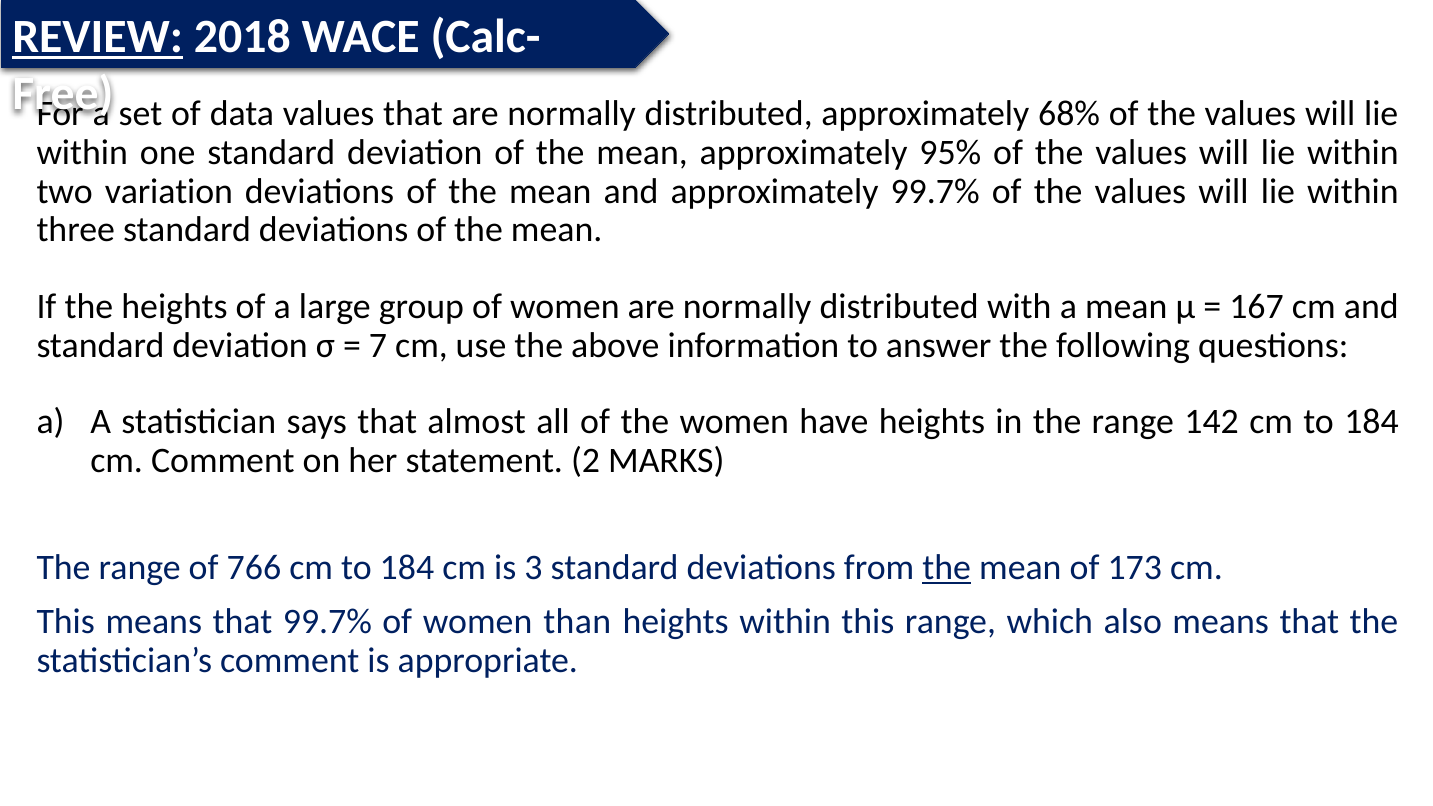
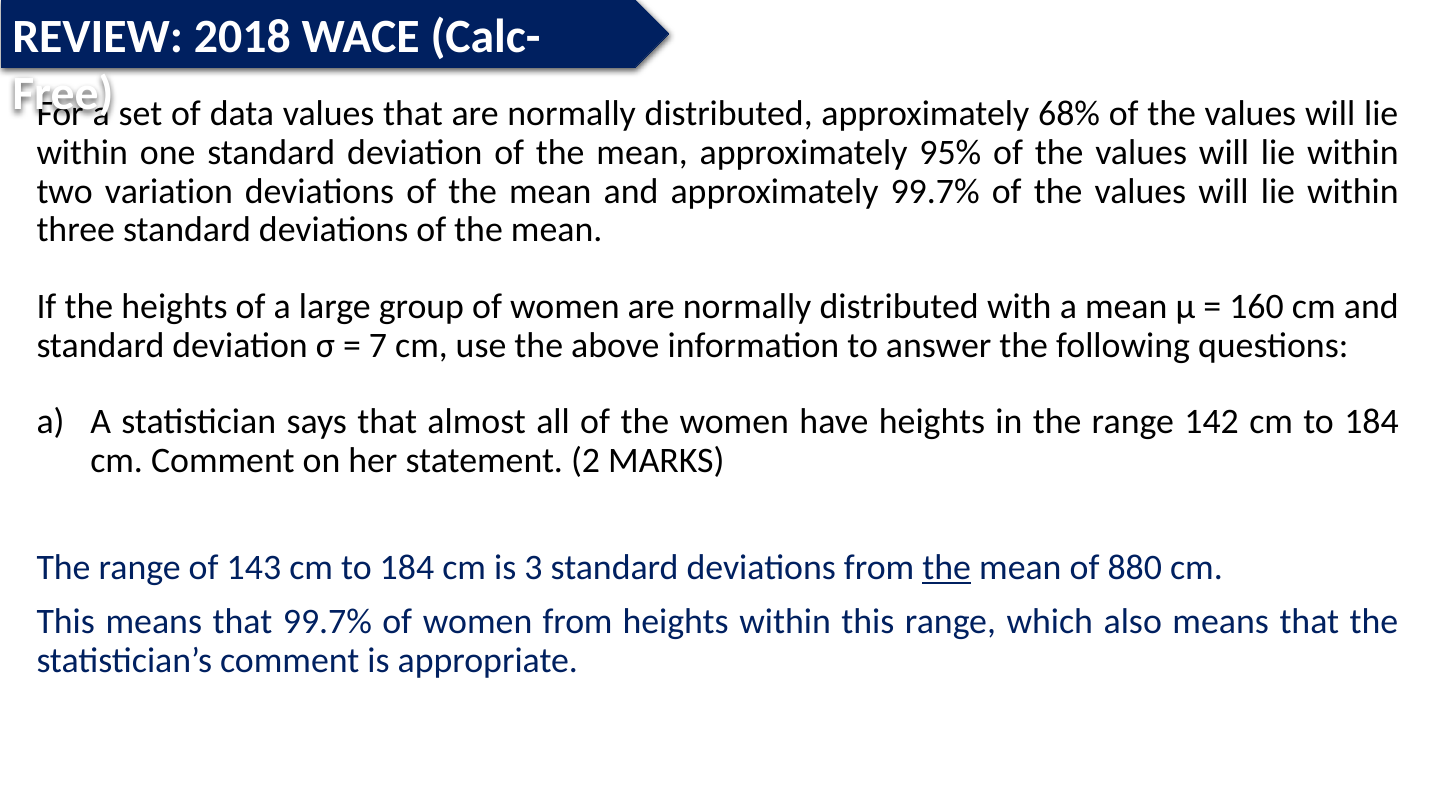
REVIEW underline: present -> none (98, 37)
167: 167 -> 160 (1257, 307)
766: 766 -> 143 (254, 568)
173: 173 -> 880 (1135, 568)
women than: than -> from (578, 622)
